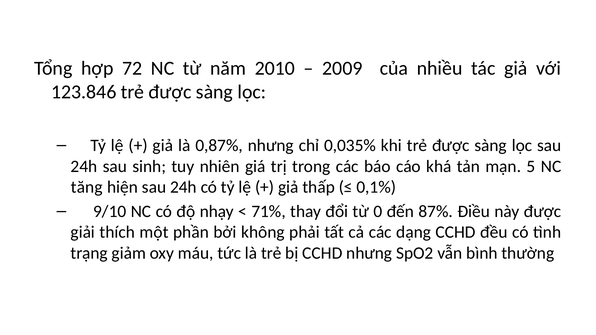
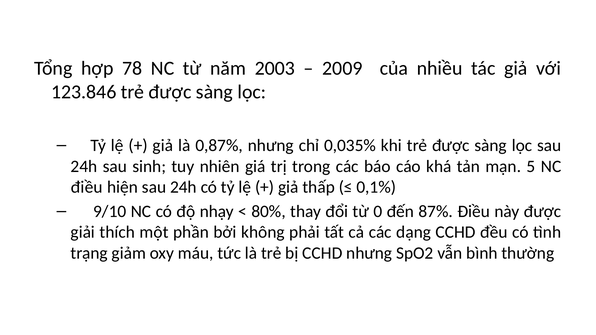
72: 72 -> 78 (132, 68)
2010: 2010 -> 2003 (275, 68)
tăng: tăng -> điều (87, 187)
71%: 71% -> 80% (269, 212)
